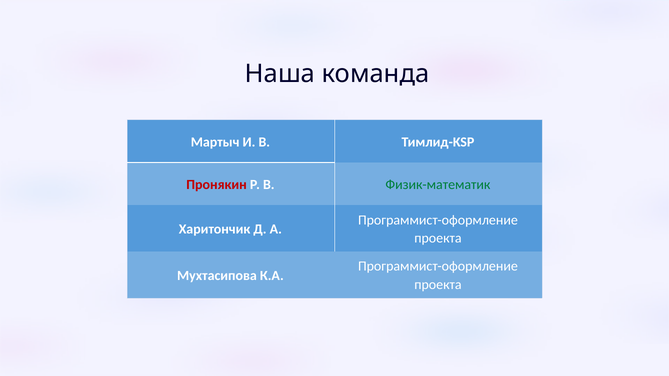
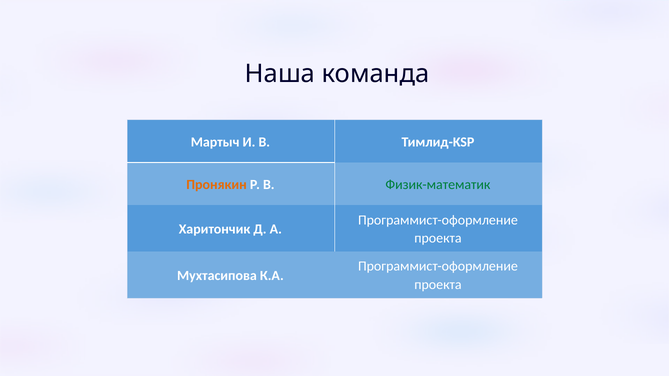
Пронякин colour: red -> orange (217, 185)
